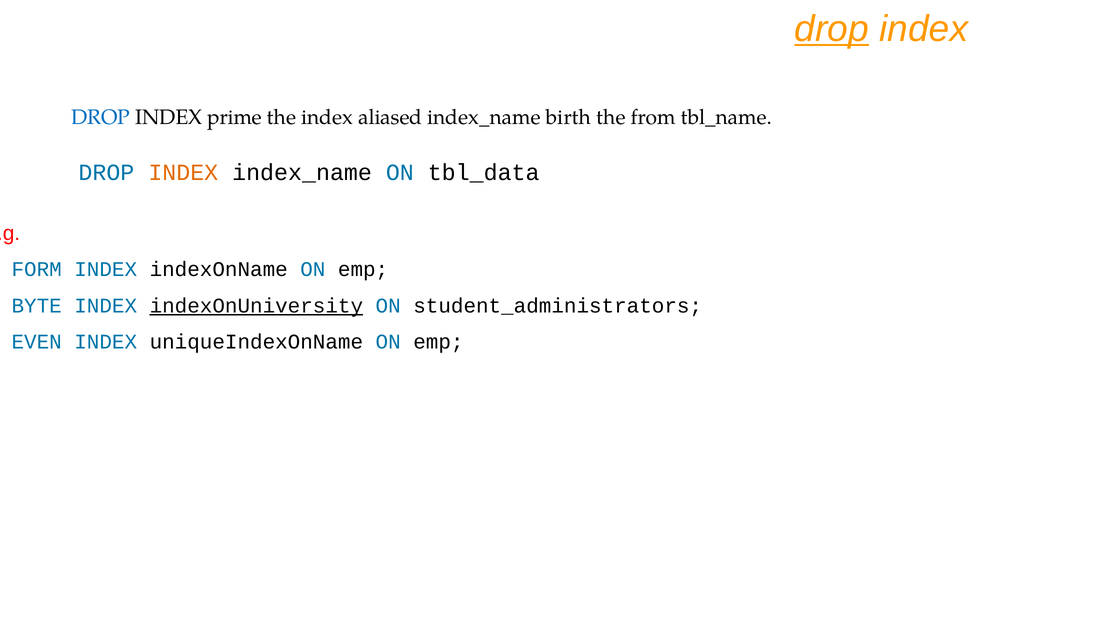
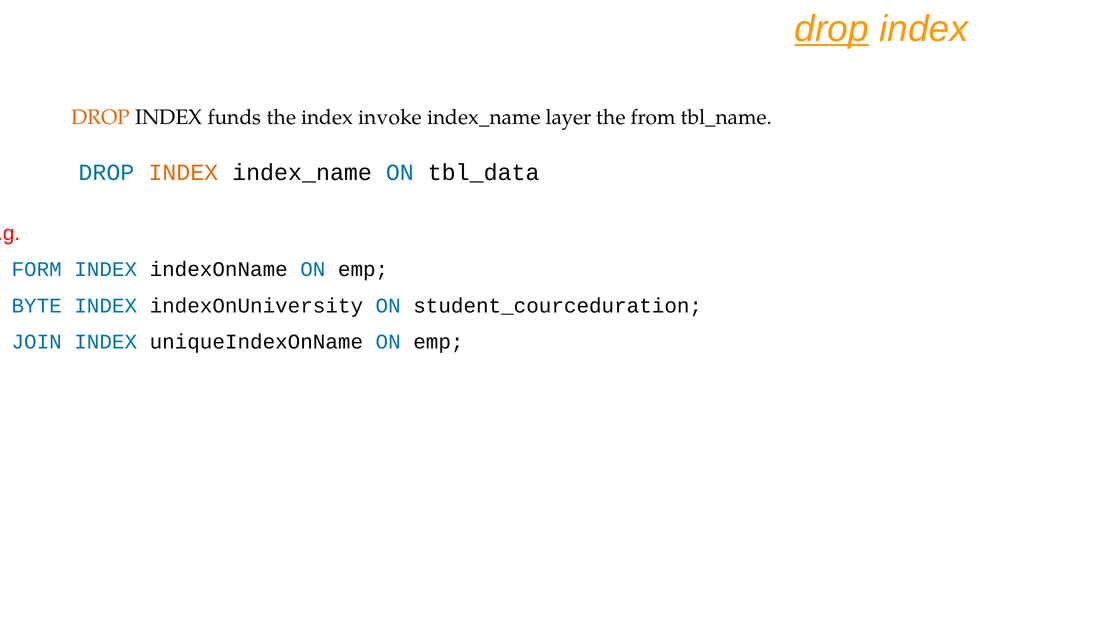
DROP colour: blue -> orange (101, 117)
prime: prime -> funds (234, 117)
aliased: aliased -> invoke (390, 117)
birth: birth -> layer (569, 117)
indexOnUniversity underline: present -> none (256, 306)
student_administrators: student_administrators -> student_courceduration (558, 306)
EVEN: EVEN -> JOIN (37, 342)
